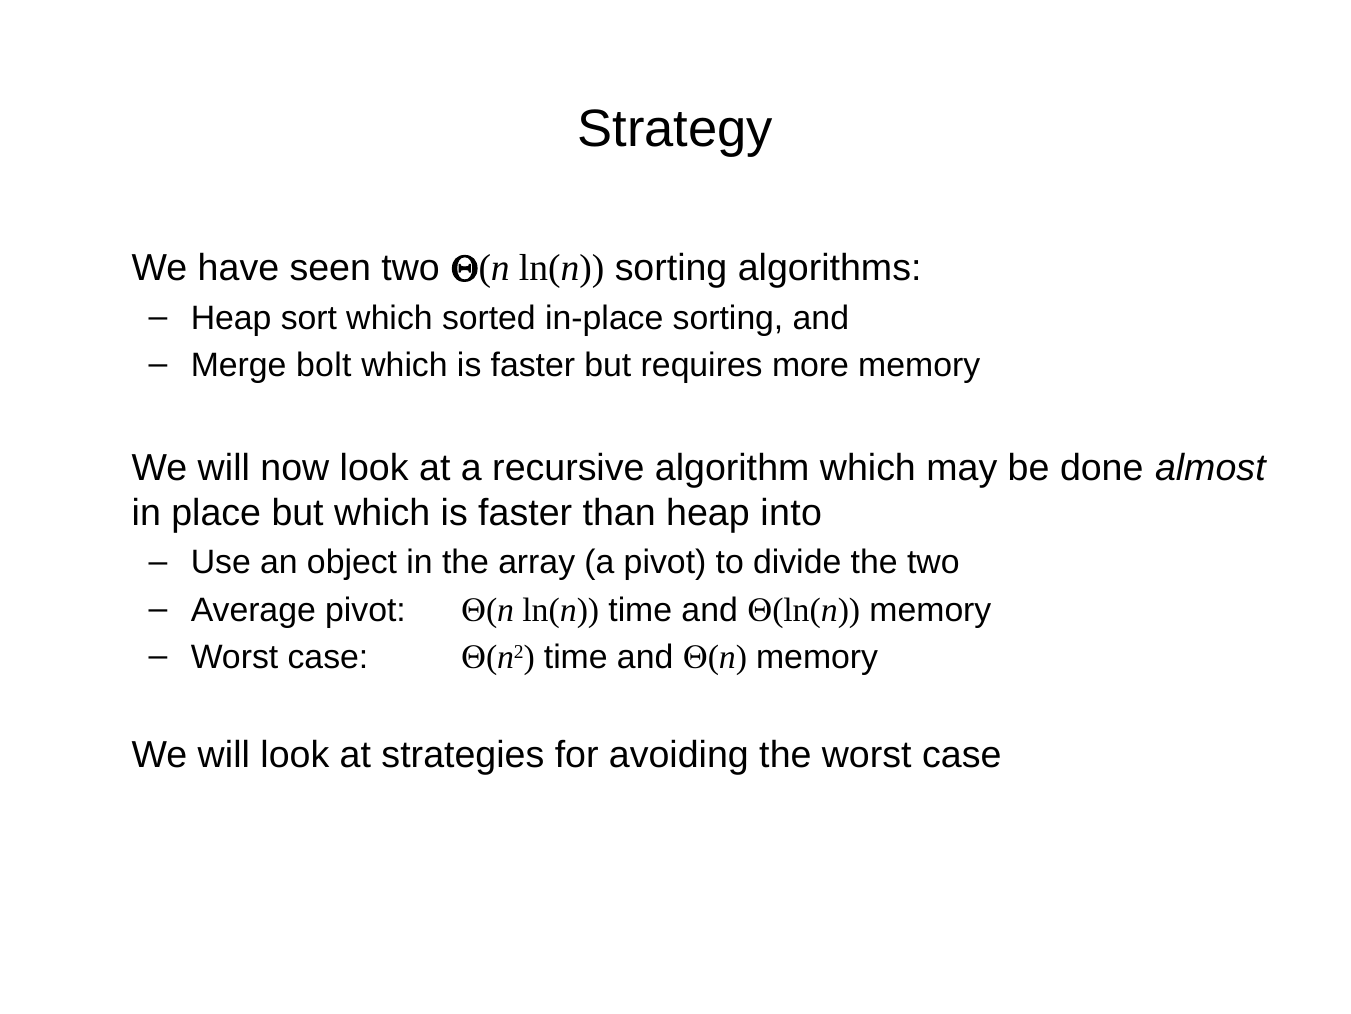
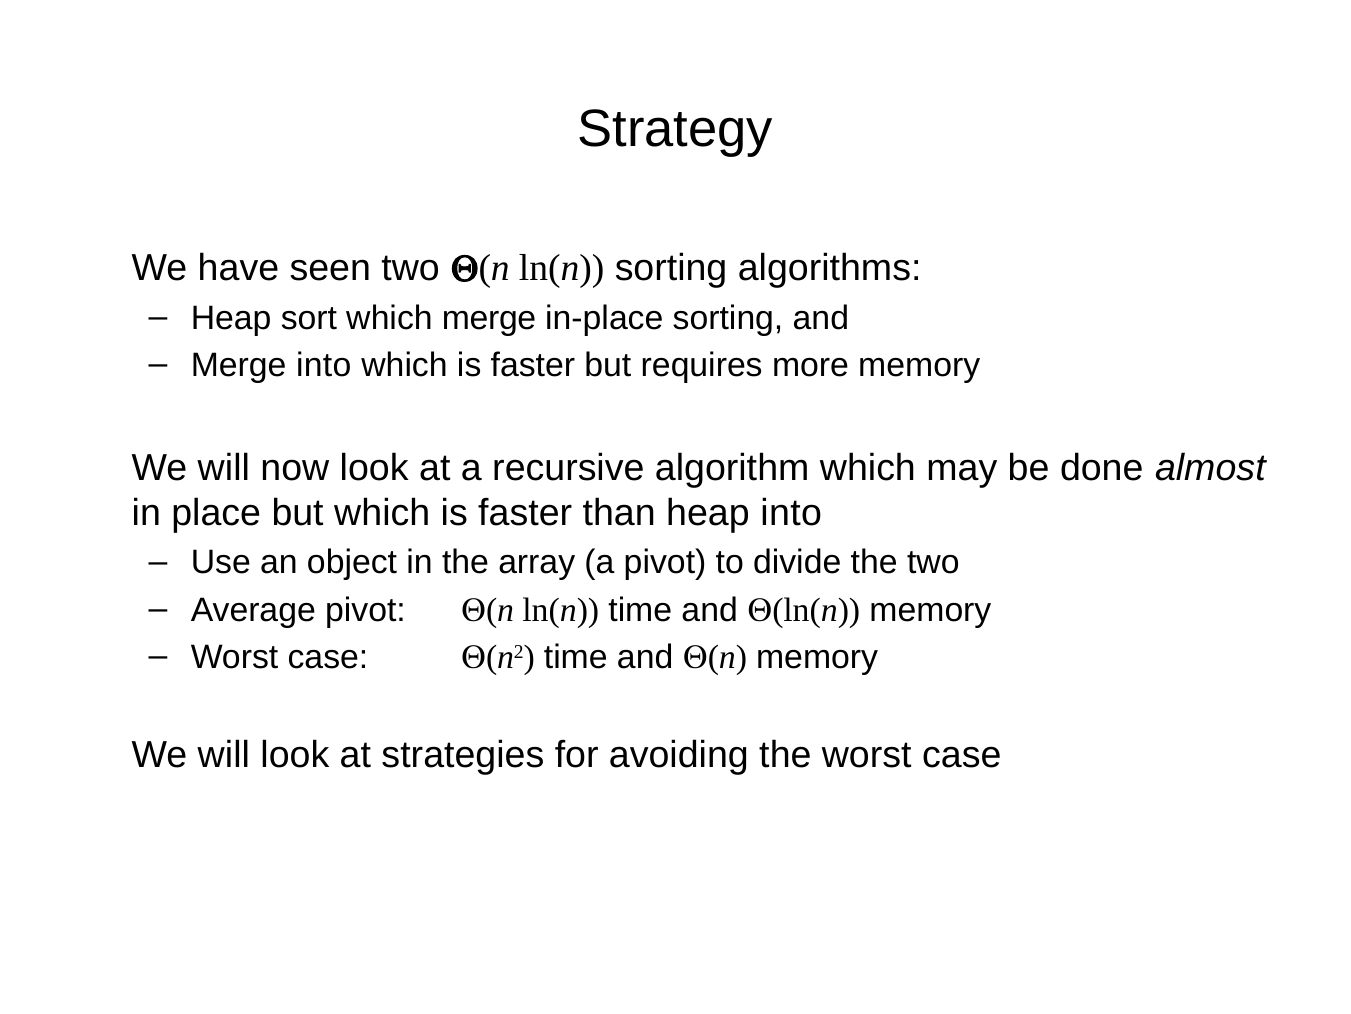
which sorted: sorted -> merge (489, 318)
Merge bolt: bolt -> into (324, 365)
